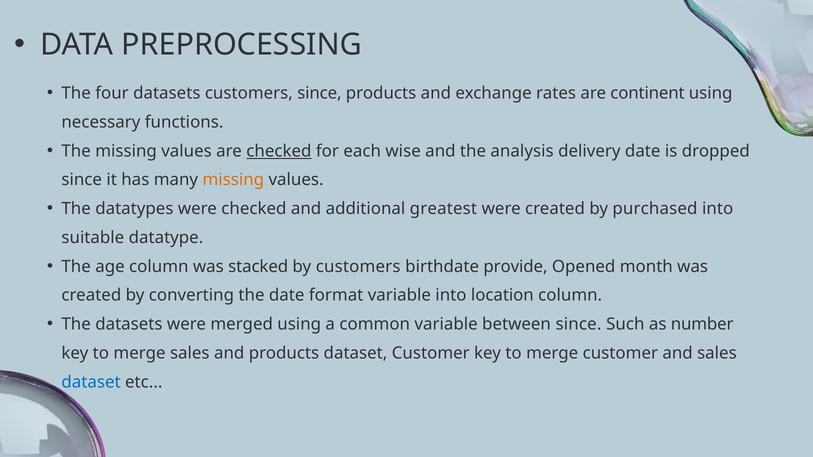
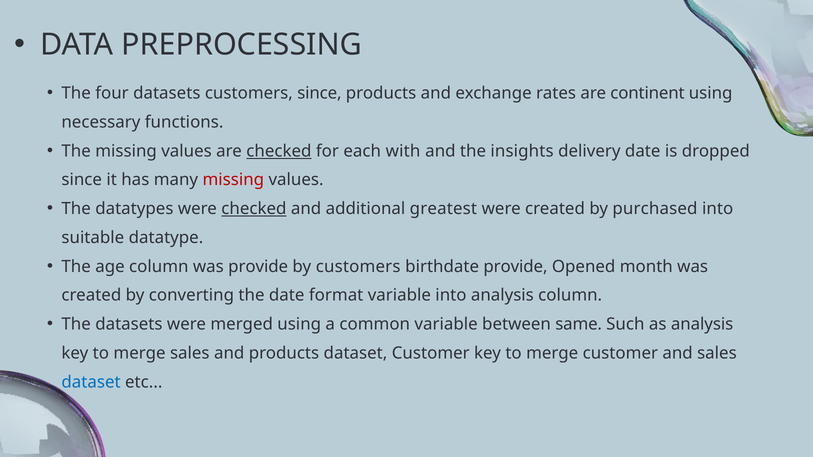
wise: wise -> with (403, 151)
analysis: analysis -> insights (522, 151)
missing colour: orange -> red (233, 180)
checked underline: none -> present (254, 209)
was stacked: stacked -> provide (258, 267)
into location: location -> analysis (502, 296)
between since: since -> same (579, 324)
as number: number -> analysis (702, 324)
